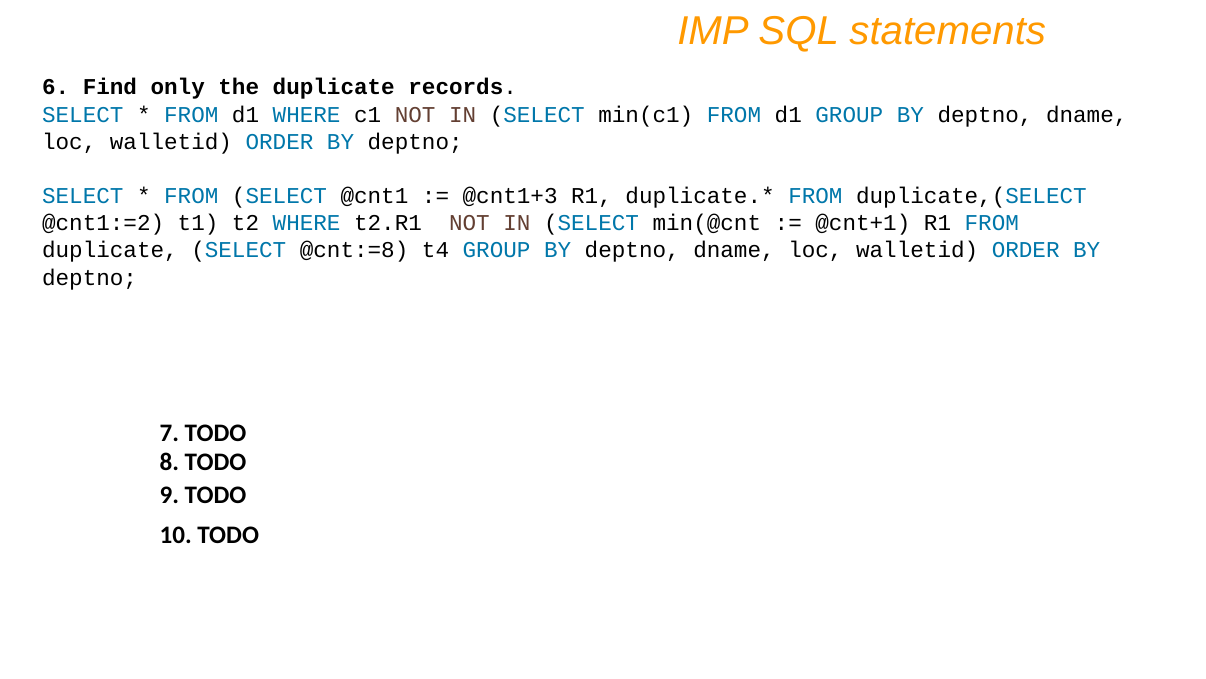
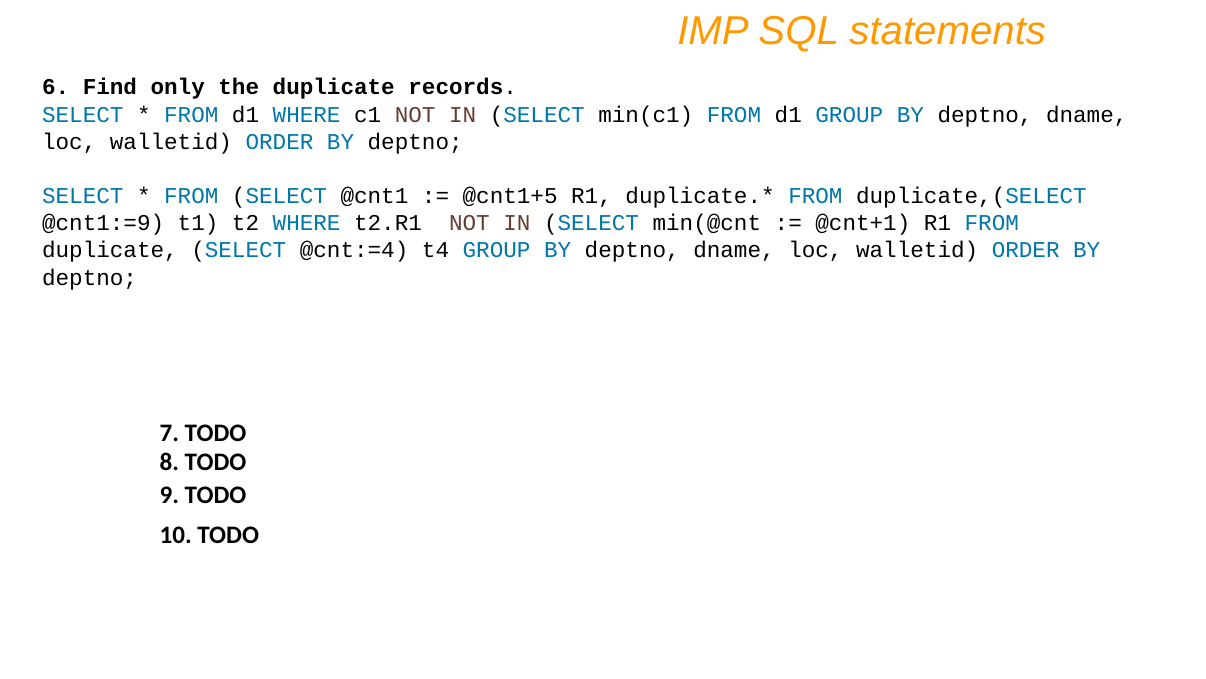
@cnt1+3: @cnt1+3 -> @cnt1+5 (510, 196)
@cnt1:=2: @cnt1:=2 -> @cnt1:=9 (103, 223)
@cnt:=8: @cnt:=8 -> @cnt:=4 (354, 250)
